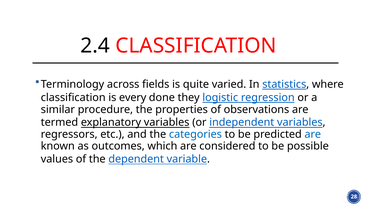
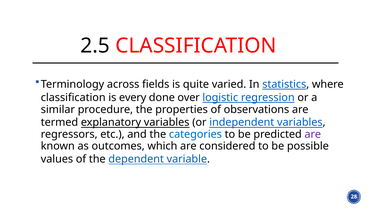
2.4: 2.4 -> 2.5 (95, 46)
they: they -> over (189, 97)
are colour: blue -> purple (313, 134)
